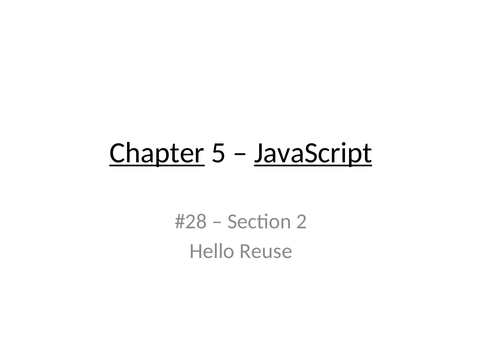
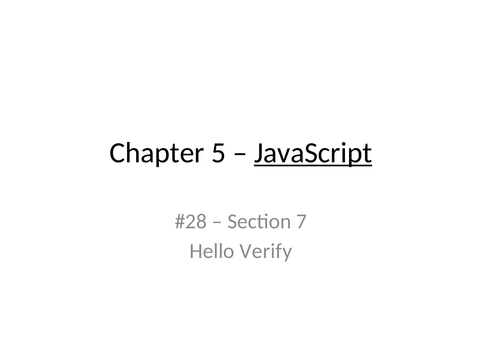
Chapter underline: present -> none (157, 153)
2: 2 -> 7 (302, 222)
Reuse: Reuse -> Verify (266, 252)
